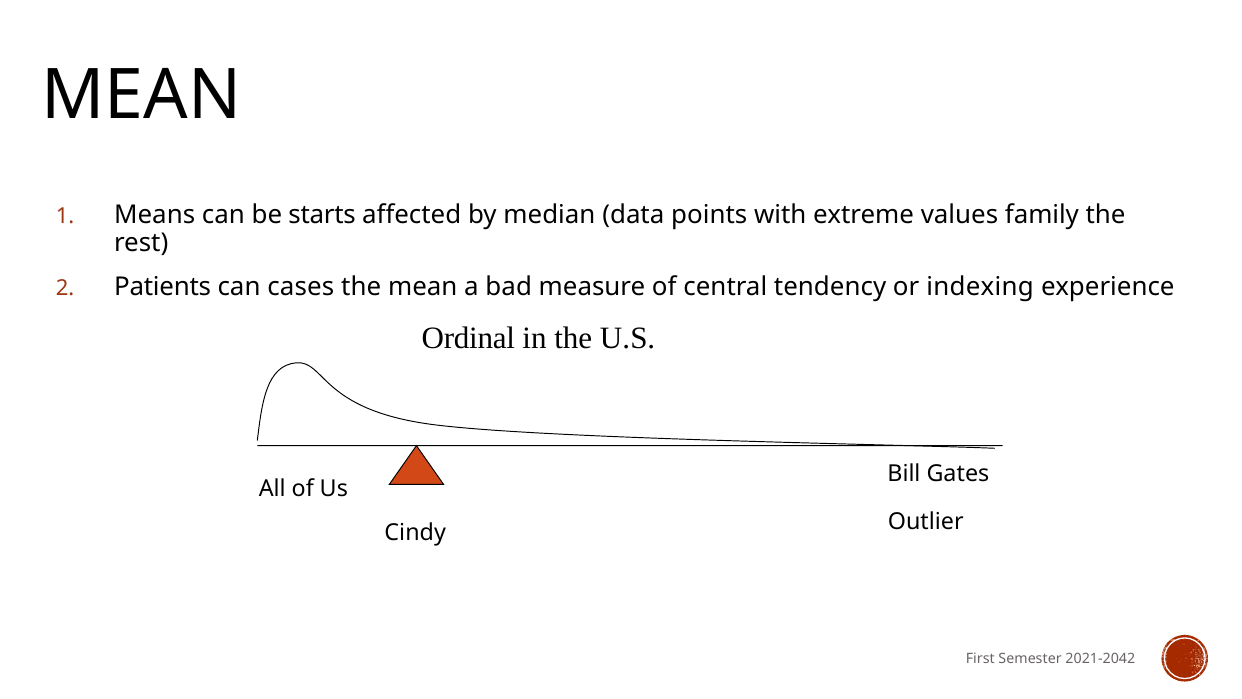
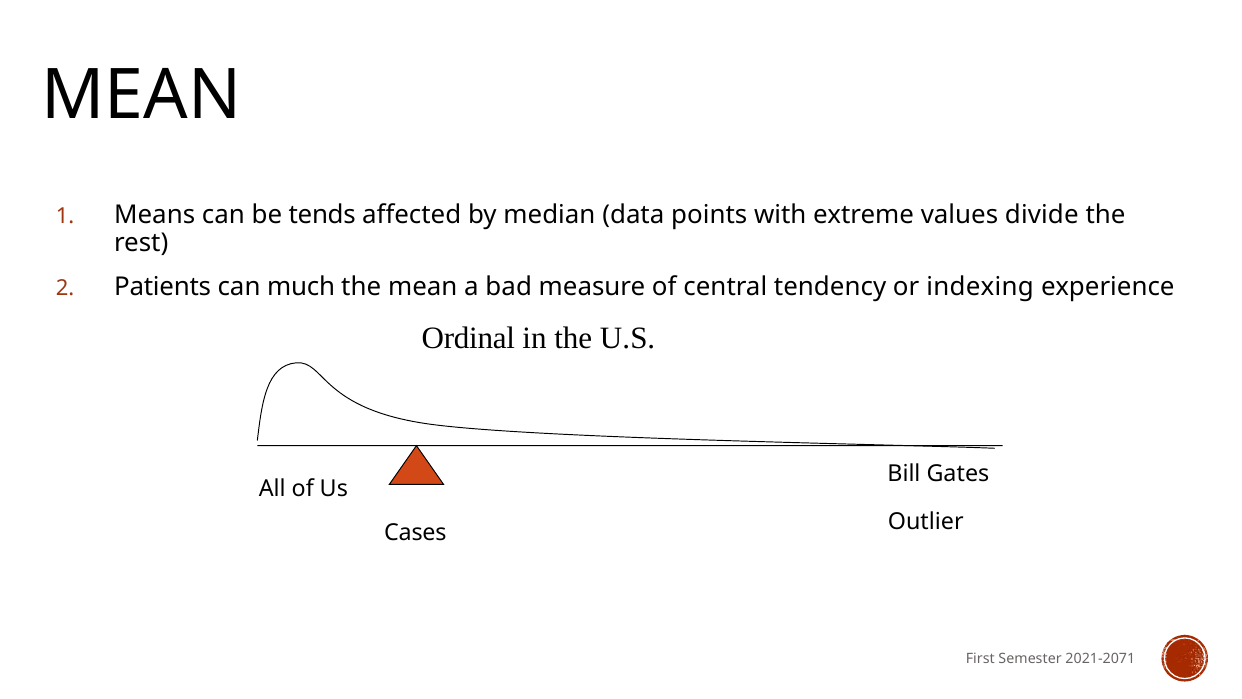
starts: starts -> tends (322, 215)
family: family -> divide (1042, 215)
cases: cases -> much (301, 286)
Cindy: Cindy -> Cases (415, 532)
2021-2042: 2021-2042 -> 2021-2071 (1100, 659)
